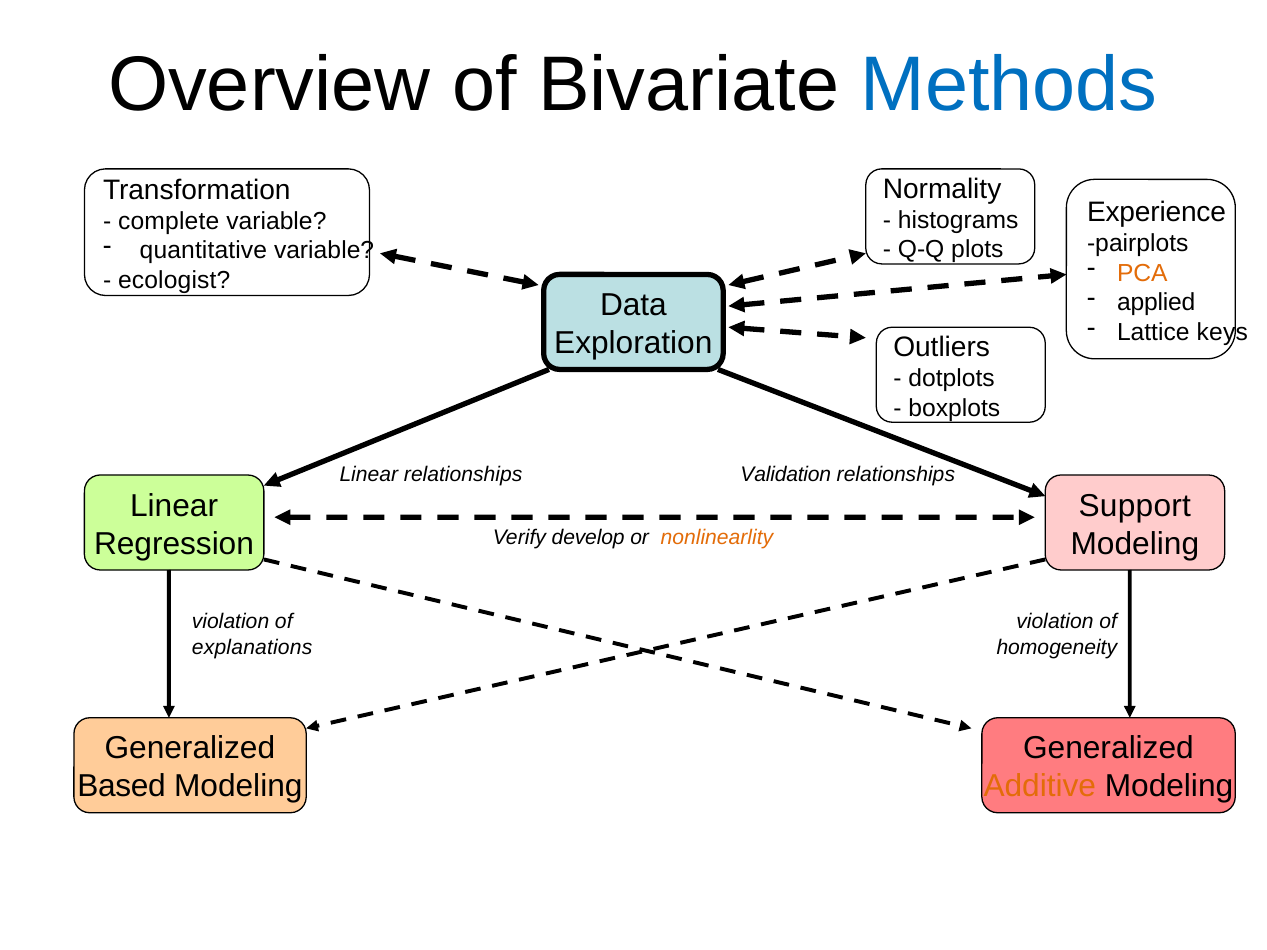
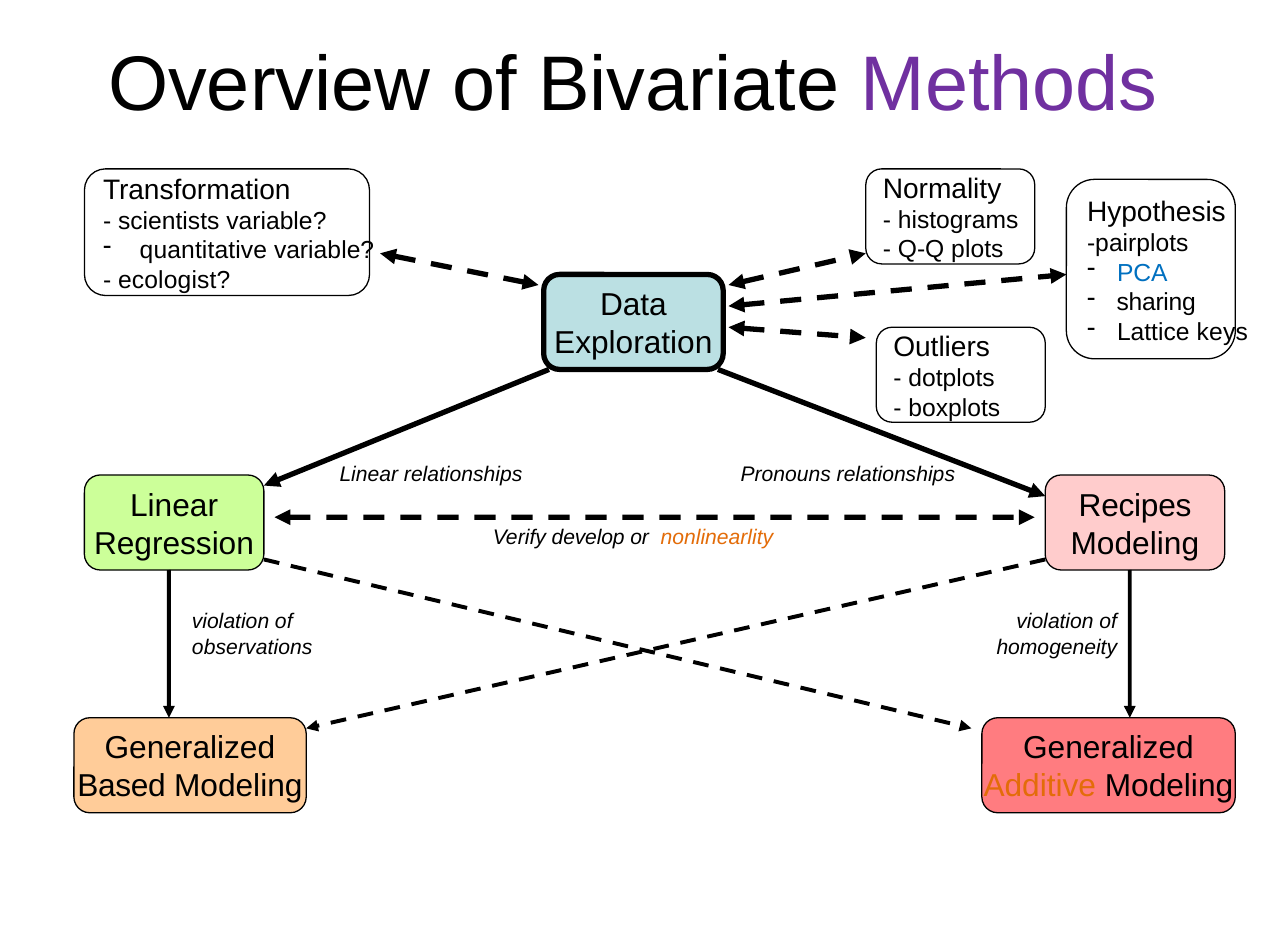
Methods colour: blue -> purple (1009, 85)
Experience: Experience -> Hypothesis (1156, 212)
complete: complete -> scientists (169, 221)
PCA colour: orange -> blue (1142, 273)
applied: applied -> sharing (1156, 303)
Validation: Validation -> Pronouns (786, 474)
Support: Support -> Recipes (1135, 506)
explanations: explanations -> observations (252, 647)
